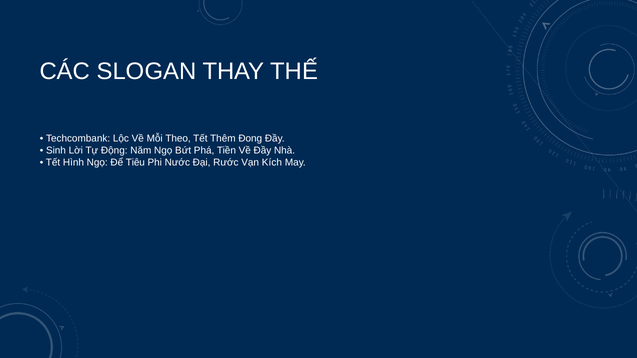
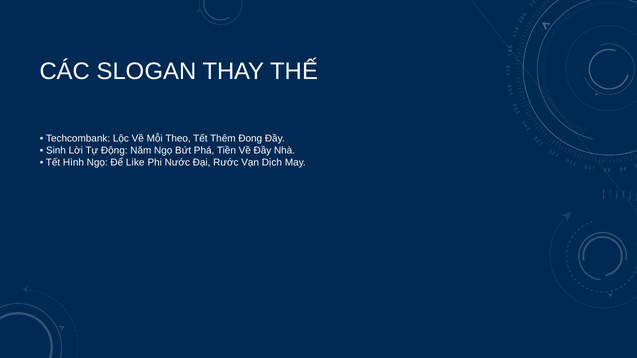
Tiêu: Tiêu -> Like (135, 163)
Kích: Kích -> Dịch (272, 163)
